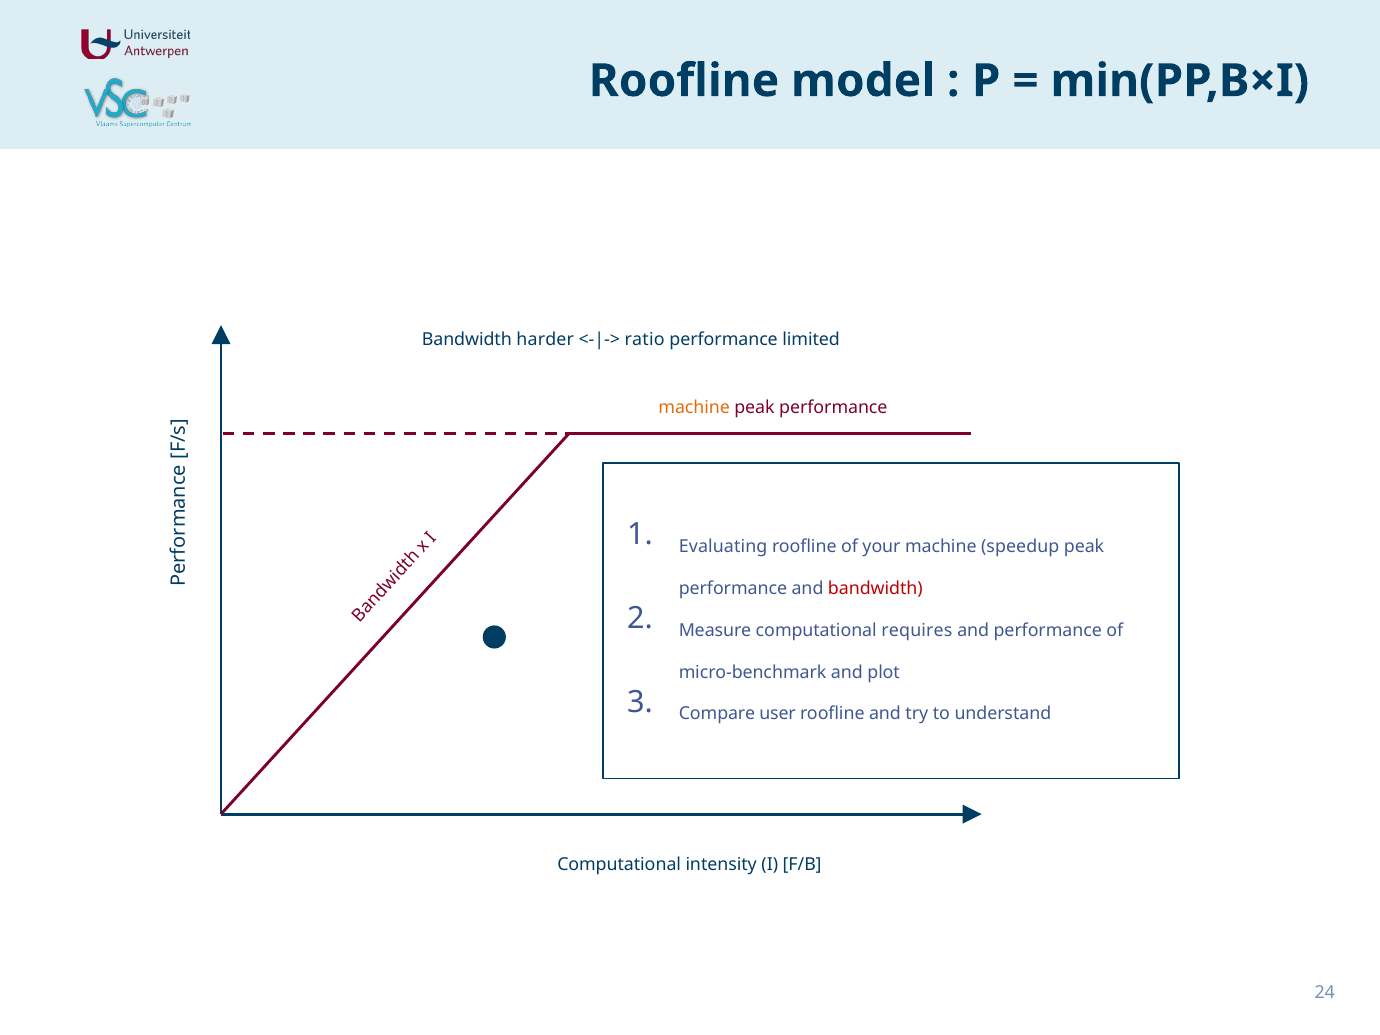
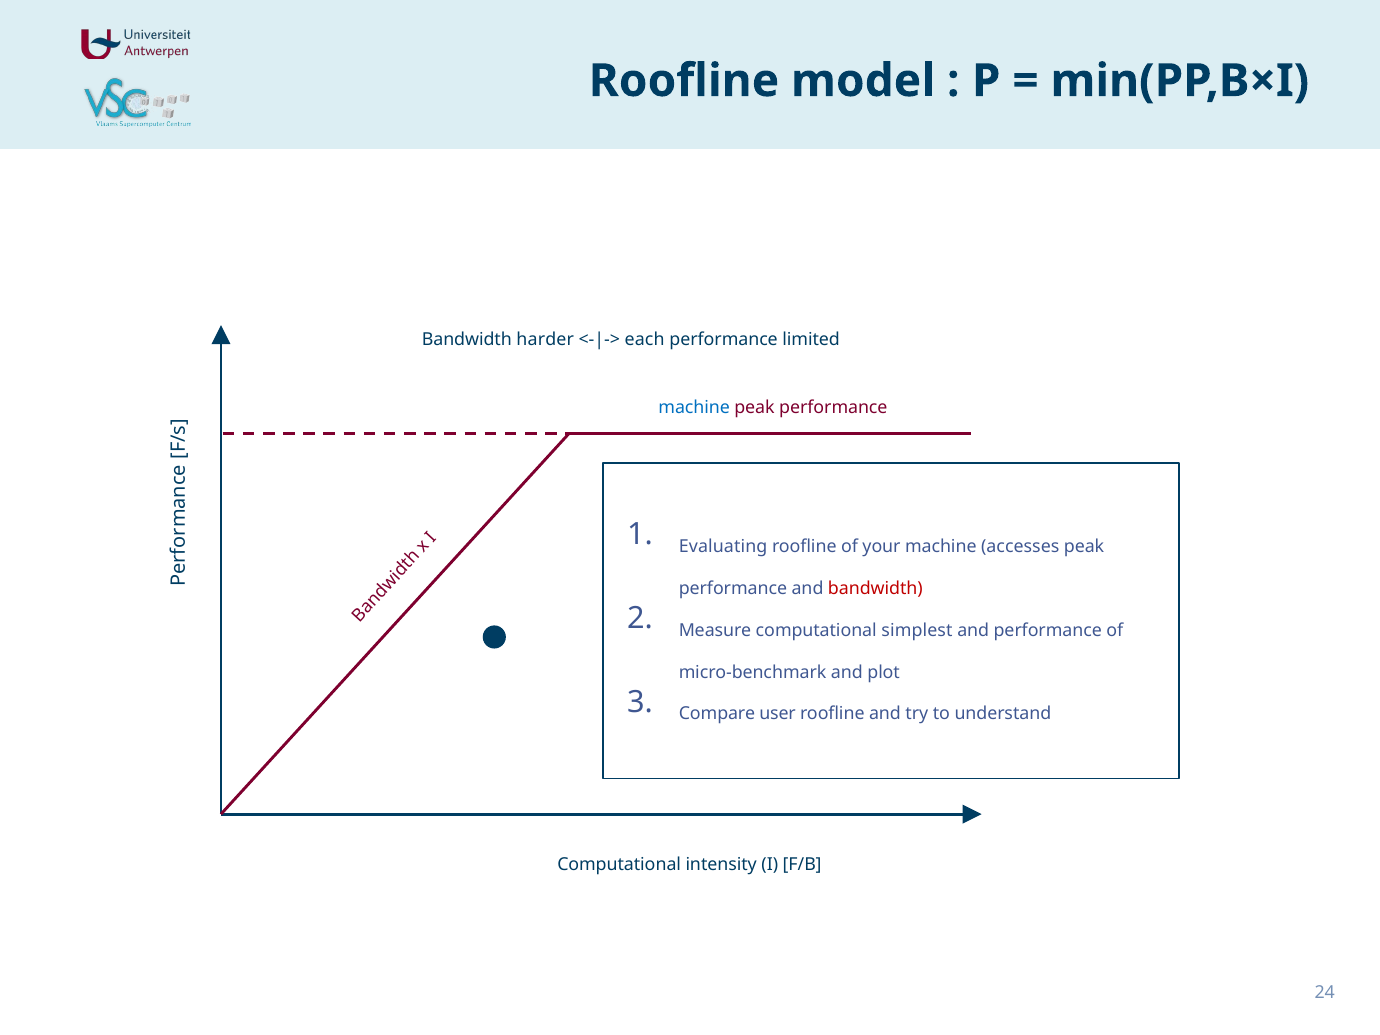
ratio: ratio -> each (645, 339)
machine colour: orange -> blue (694, 408)
speedup: speedup -> accesses (1020, 547)
requires: requires -> simplest (917, 630)
